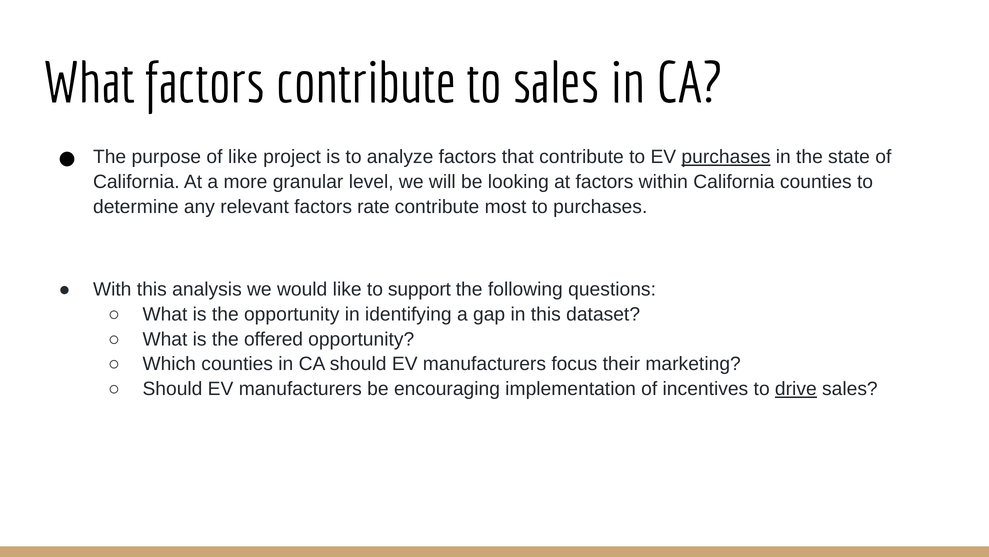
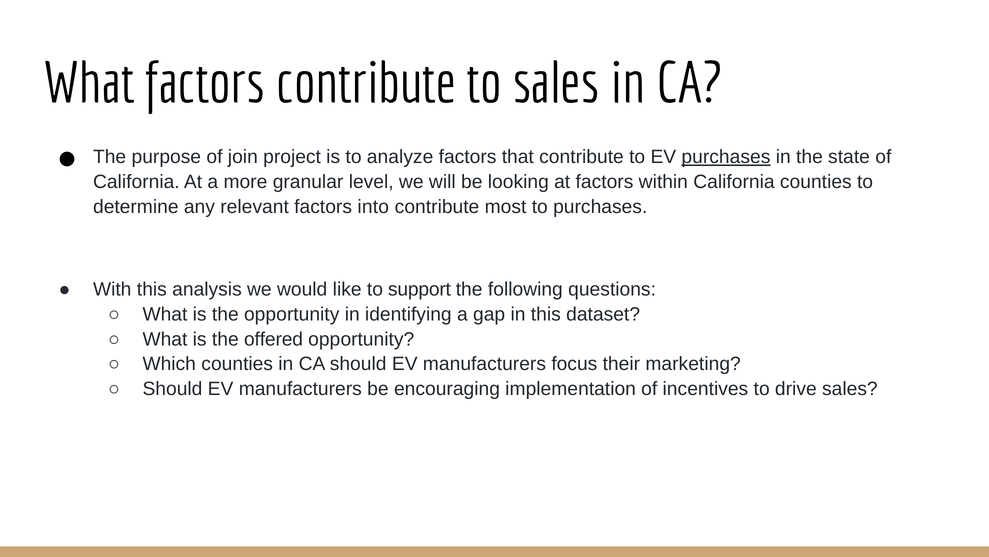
of like: like -> join (243, 157)
rate: rate -> into (373, 206)
drive underline: present -> none (796, 388)
